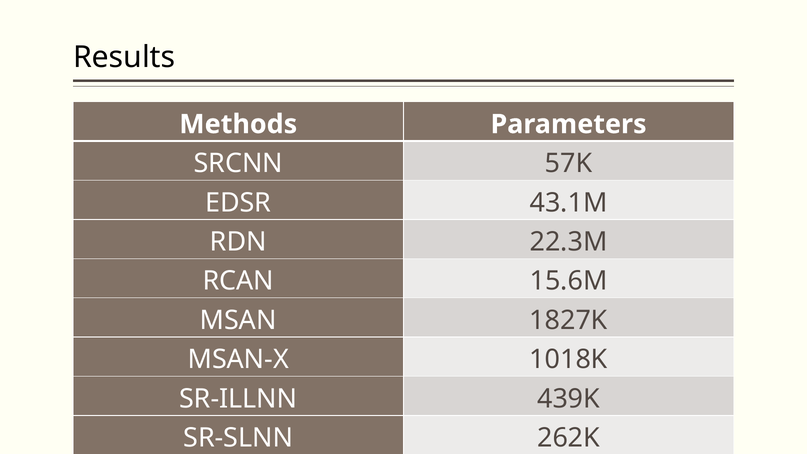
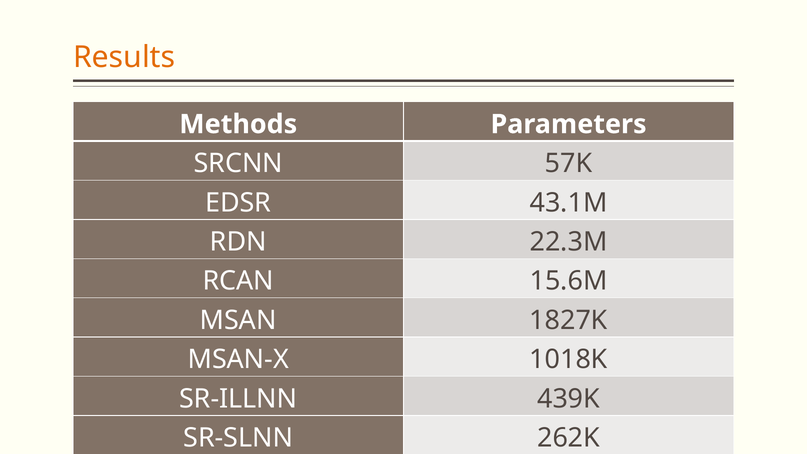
Results colour: black -> orange (124, 57)
